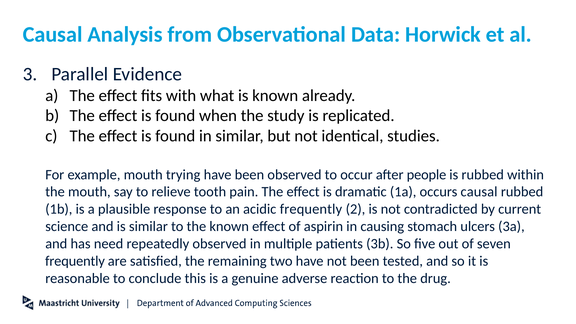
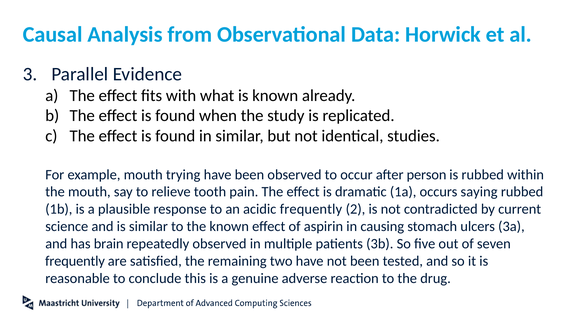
people: people -> person (427, 175)
occurs causal: causal -> saying (479, 192)
need: need -> brain (109, 244)
